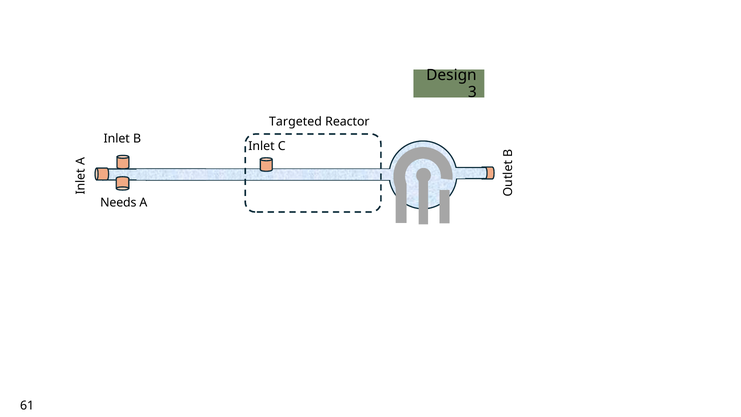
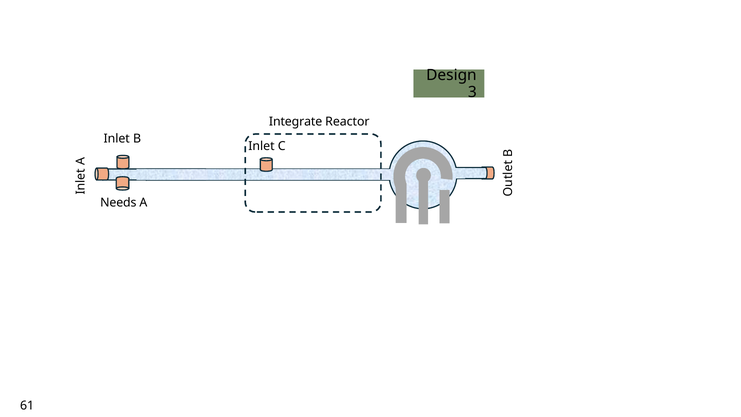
Targeted: Targeted -> Integrate (296, 122)
